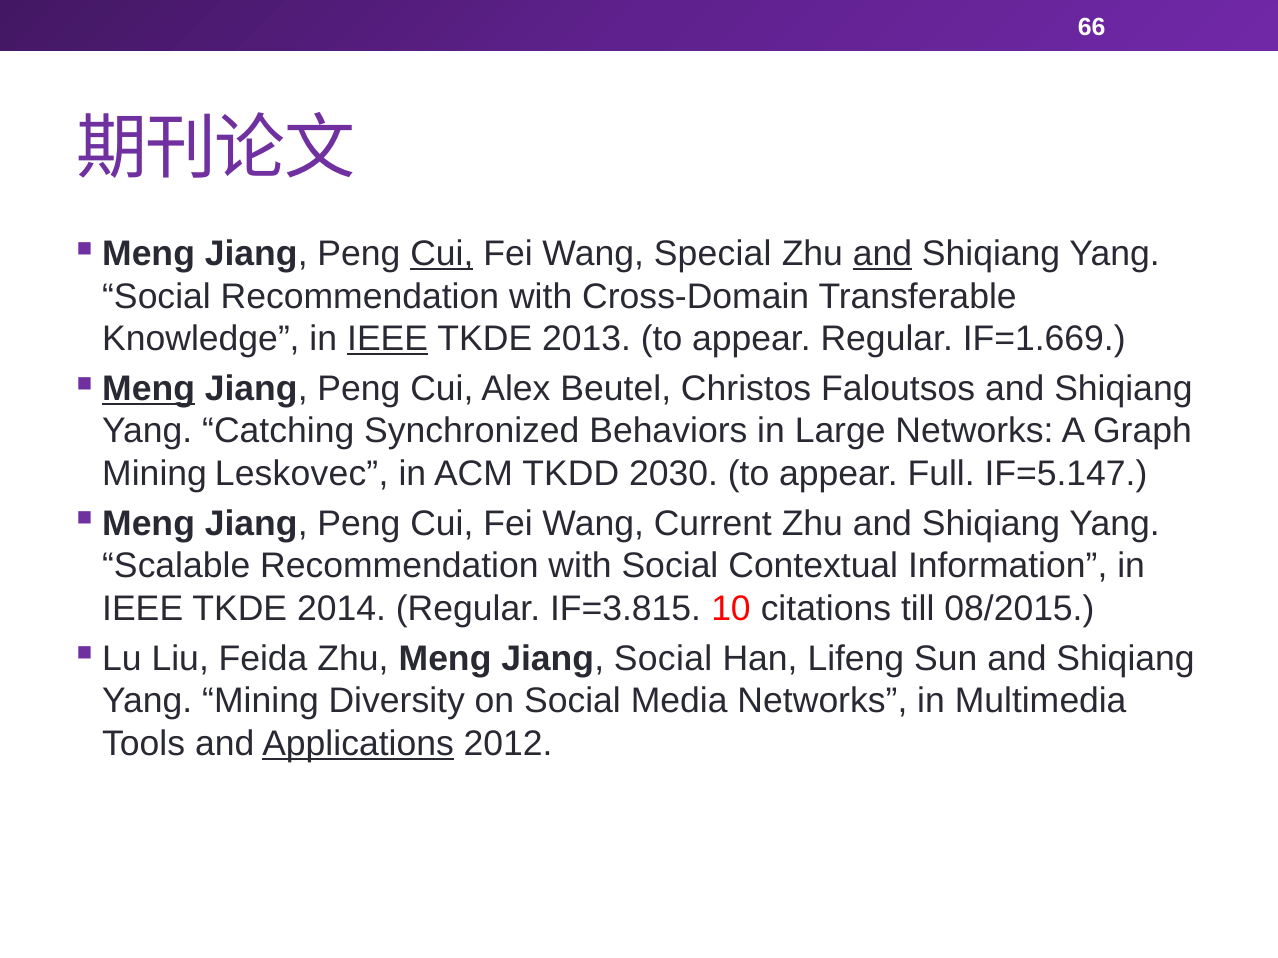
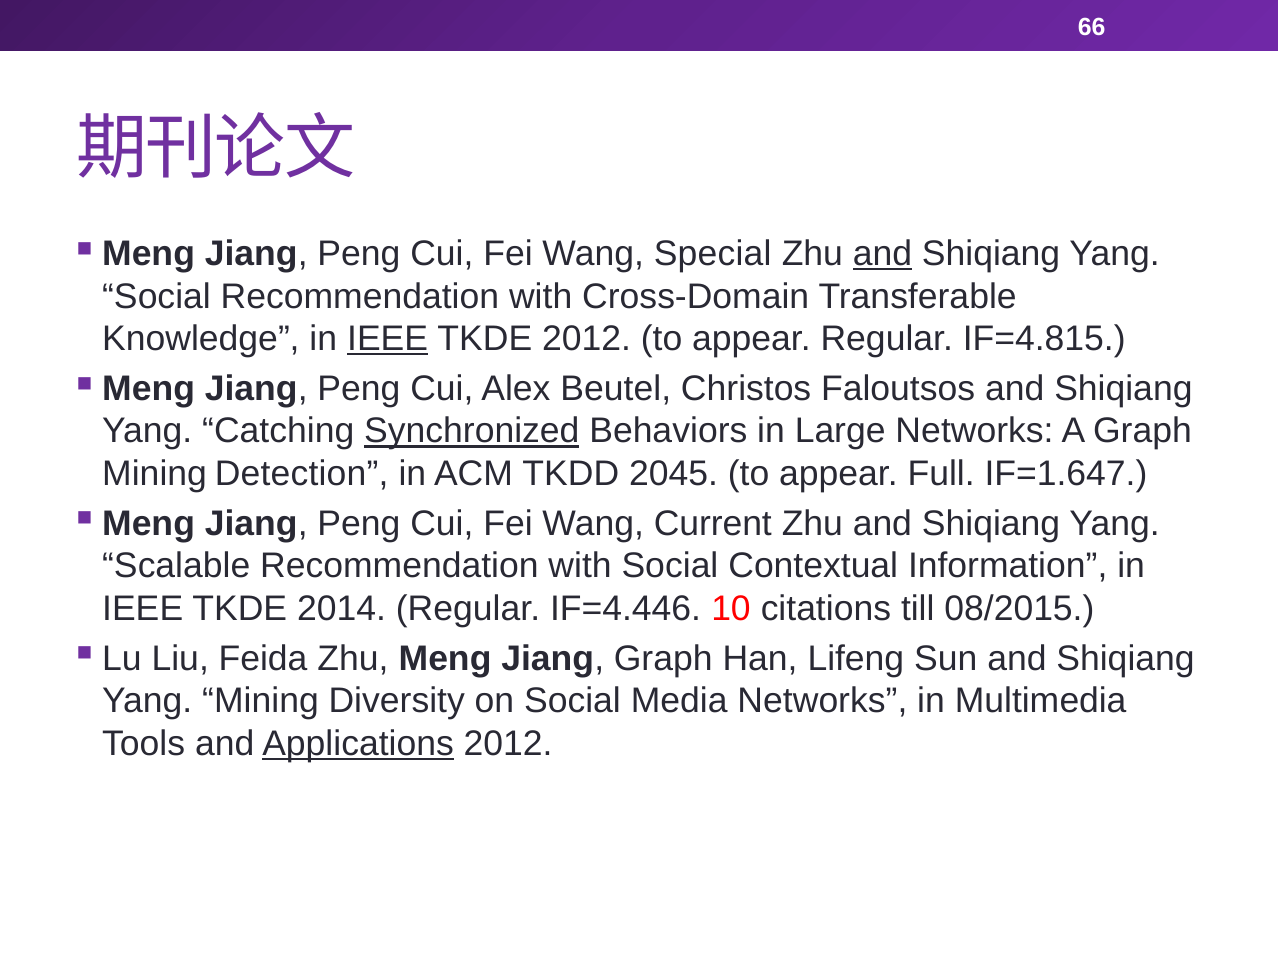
Cui underline: present -> none (442, 254)
TKDE 2013: 2013 -> 2012 (586, 339)
IF=1.669: IF=1.669 -> IF=4.815 (1044, 339)
Meng underline: present -> none (149, 389)
Synchronized underline: none -> present (472, 431)
Leskovec: Leskovec -> Detection (302, 474)
2030: 2030 -> 2045 (674, 474)
IF=5.147: IF=5.147 -> IF=1.647 (1066, 474)
IF=3.815: IF=3.815 -> IF=4.446 (626, 609)
Jiang Social: Social -> Graph (663, 659)
